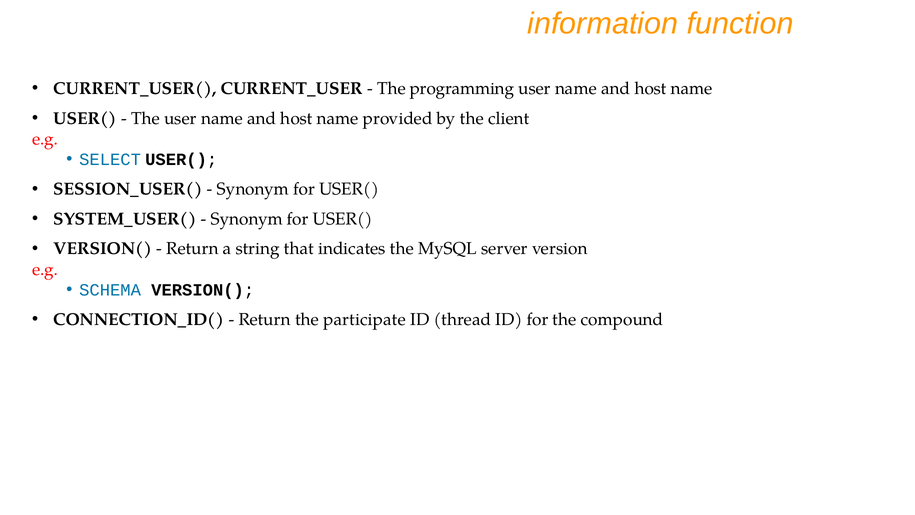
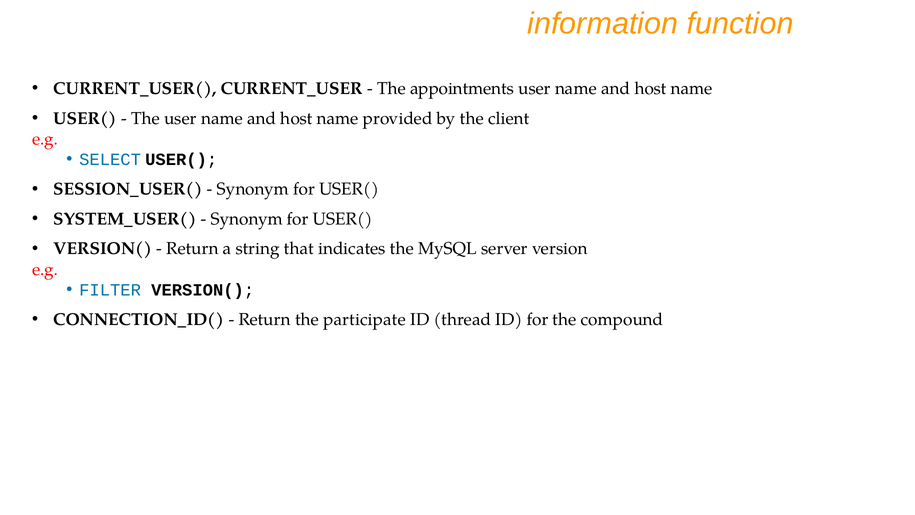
programming: programming -> appointments (462, 89)
SCHEMA: SCHEMA -> FILTER (110, 290)
